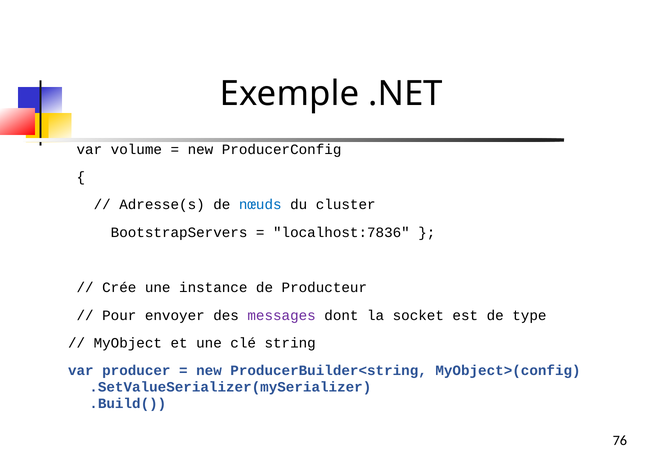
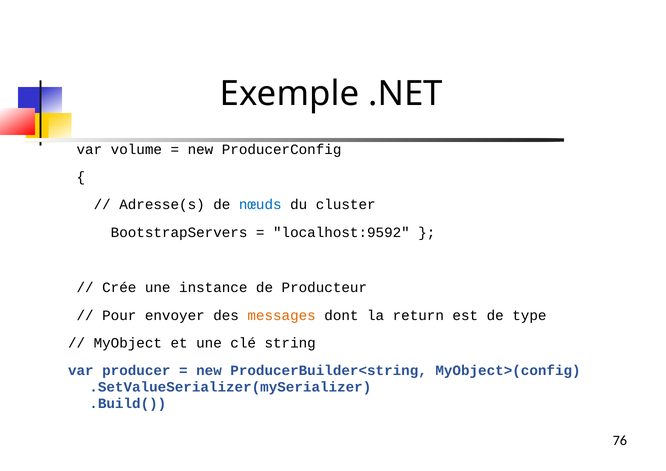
localhost:7836: localhost:7836 -> localhost:9592 (341, 232)
messages colour: purple -> orange (282, 315)
socket: socket -> return (418, 315)
